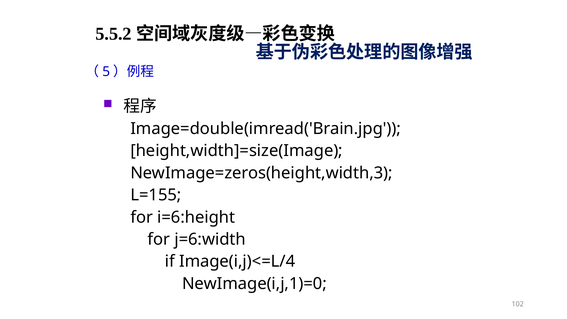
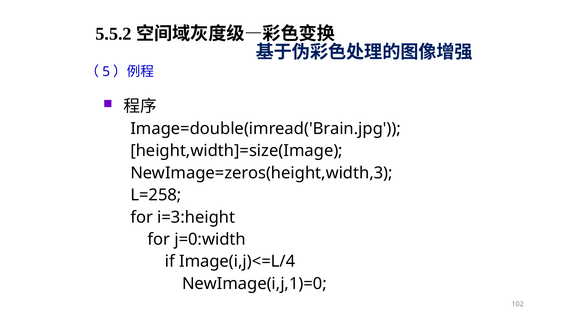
L=155: L=155 -> L=258 (156, 195)
i=6:height: i=6:height -> i=3:height (196, 217)
j=6:width: j=6:width -> j=0:width (210, 239)
